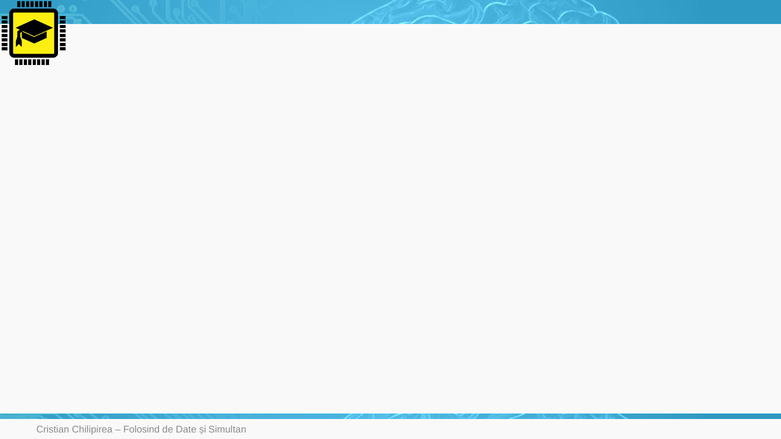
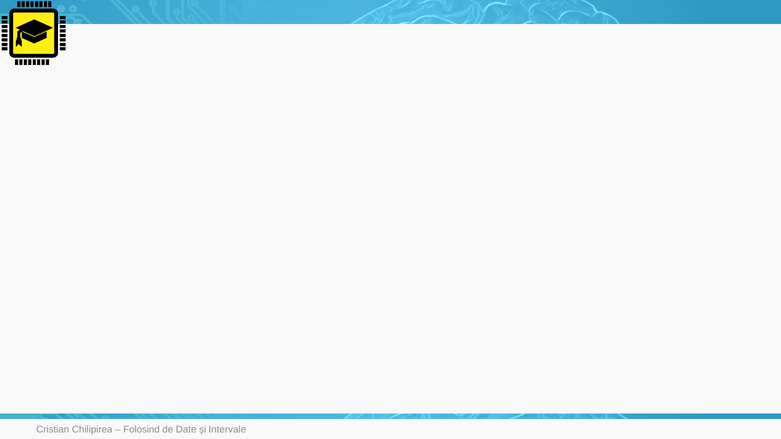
Simultan: Simultan -> Intervale (227, 430)
